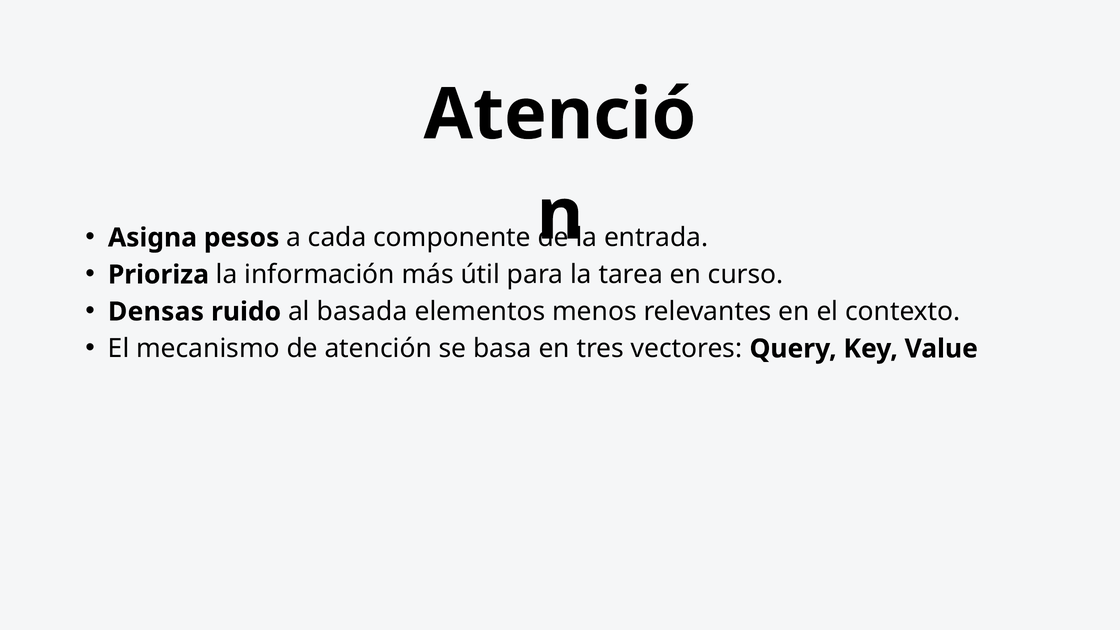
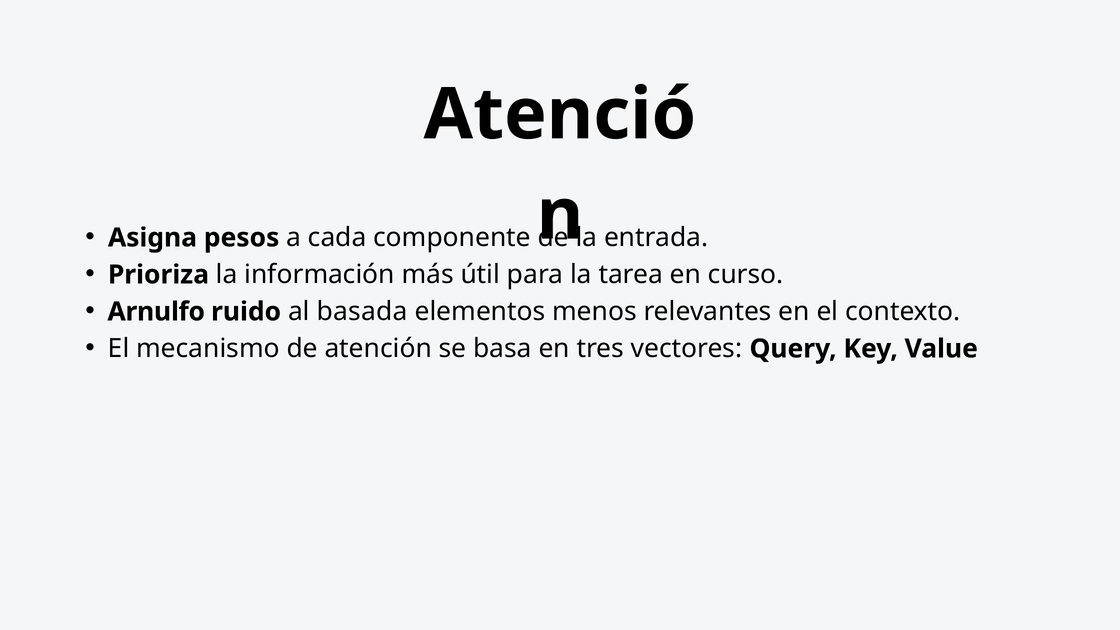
Densas: Densas -> Arnulfo (156, 312)
